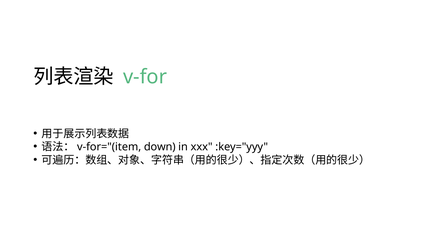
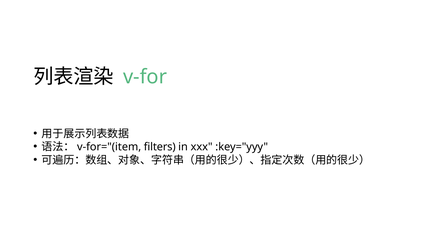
down: down -> filters (160, 147)
